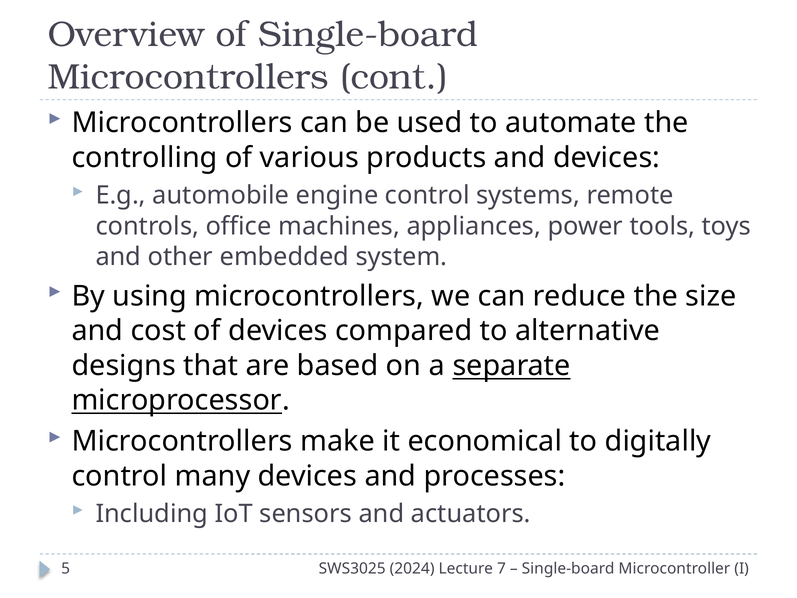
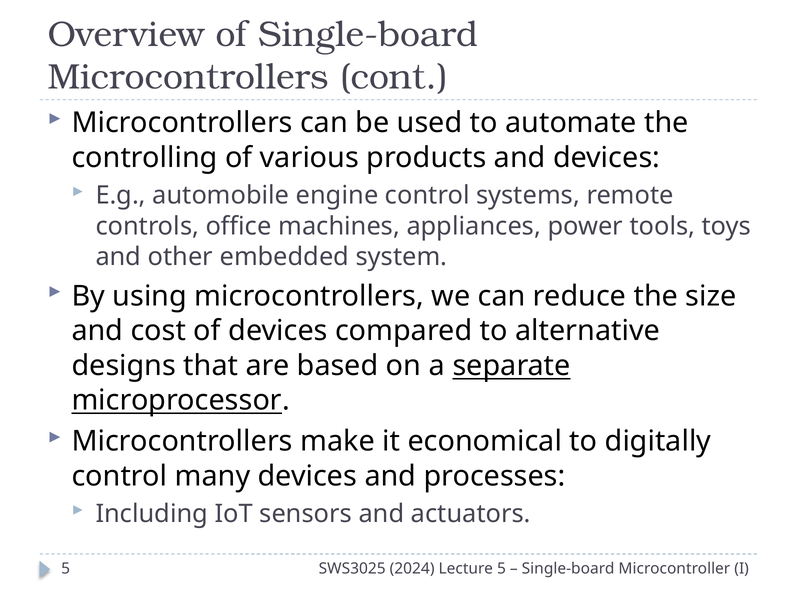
Lecture 7: 7 -> 5 (501, 568)
